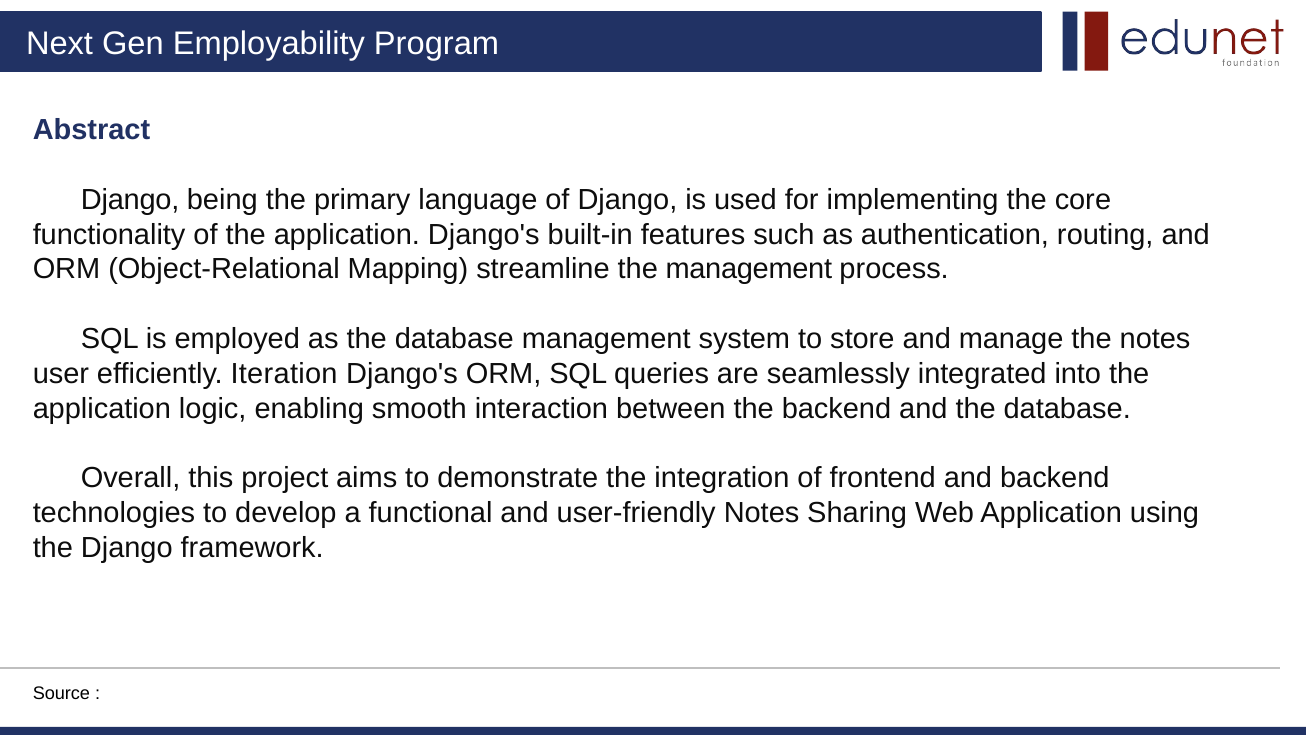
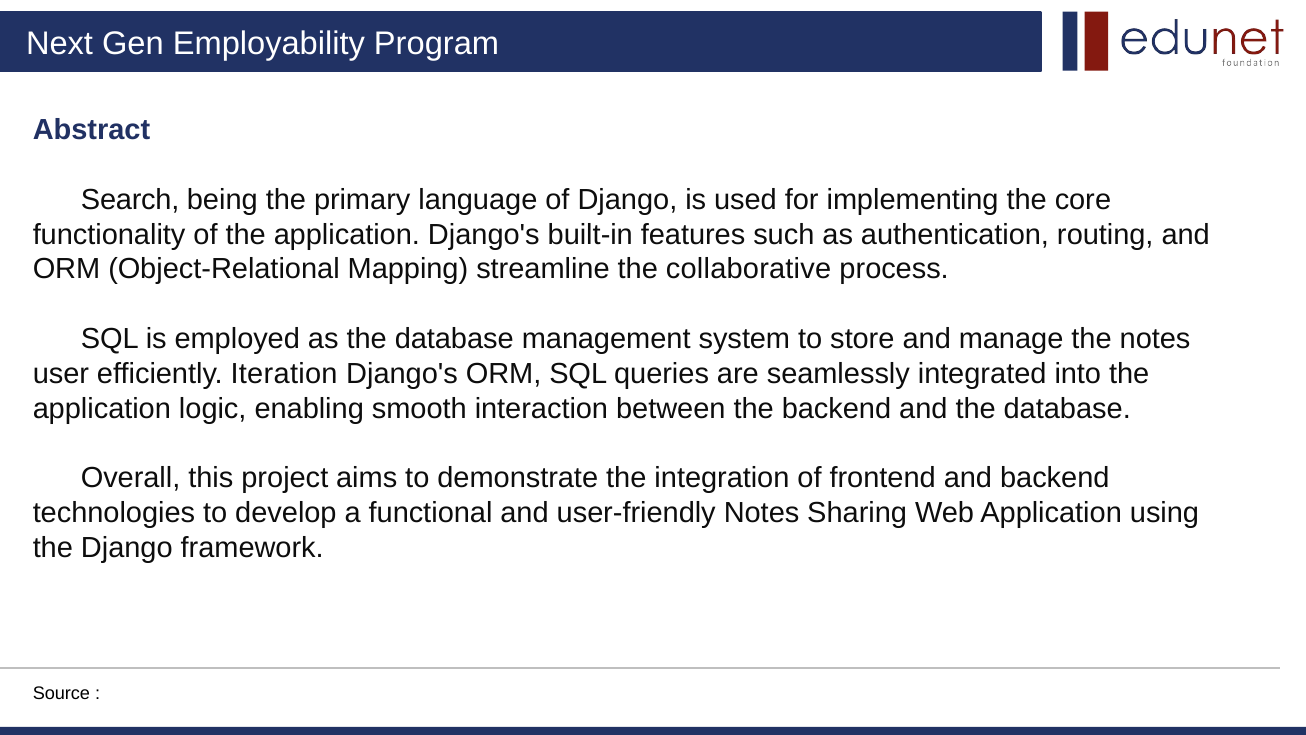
Django: Django -> Search (130, 200)
the management: management -> collaborative (749, 269)
